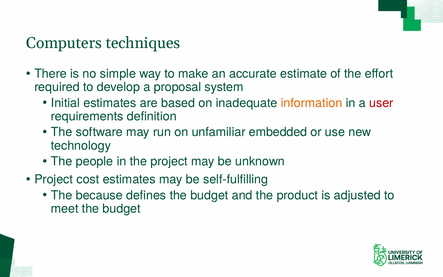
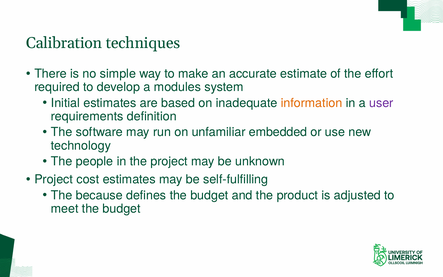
Computers: Computers -> Calibration (64, 43)
proposal: proposal -> modules (178, 87)
user colour: red -> purple (381, 103)
